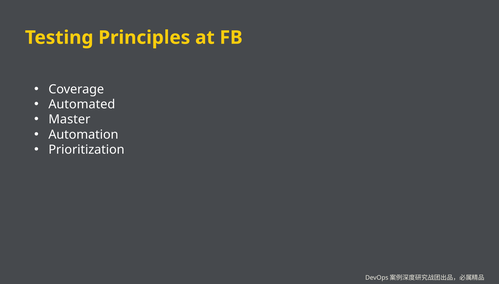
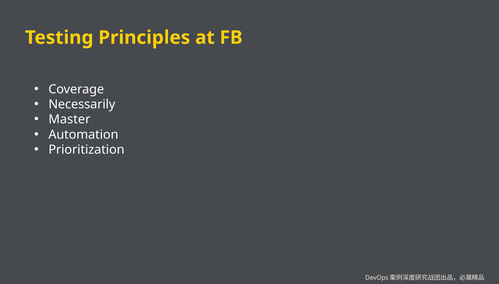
Automated: Automated -> Necessarily (82, 105)
